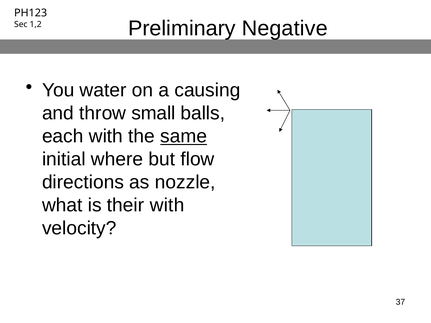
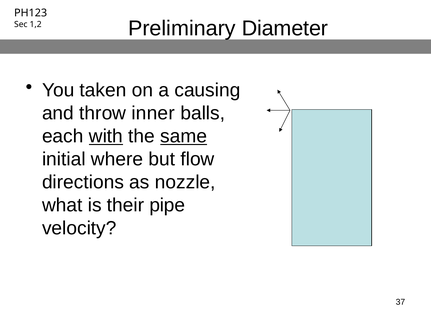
Negative: Negative -> Diameter (285, 28)
water: water -> taken (103, 90)
small: small -> inner (153, 113)
with underline: none -> present (106, 136)
their with: with -> pipe (167, 205)
